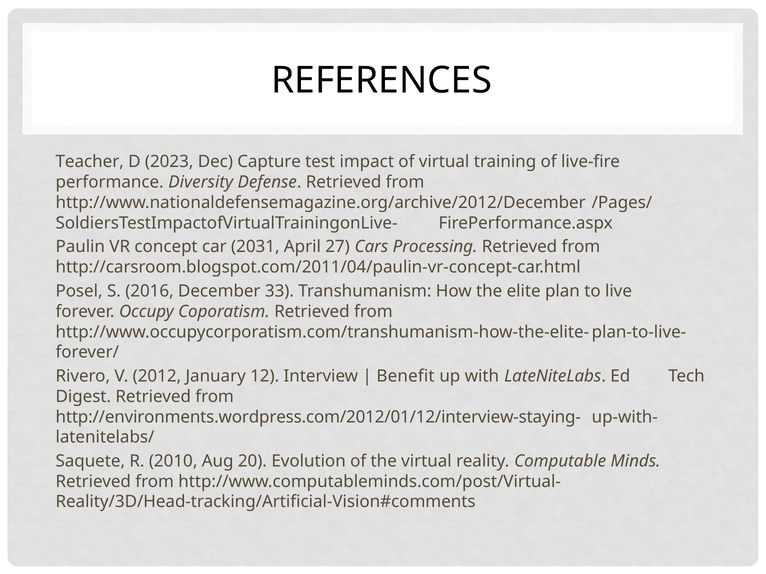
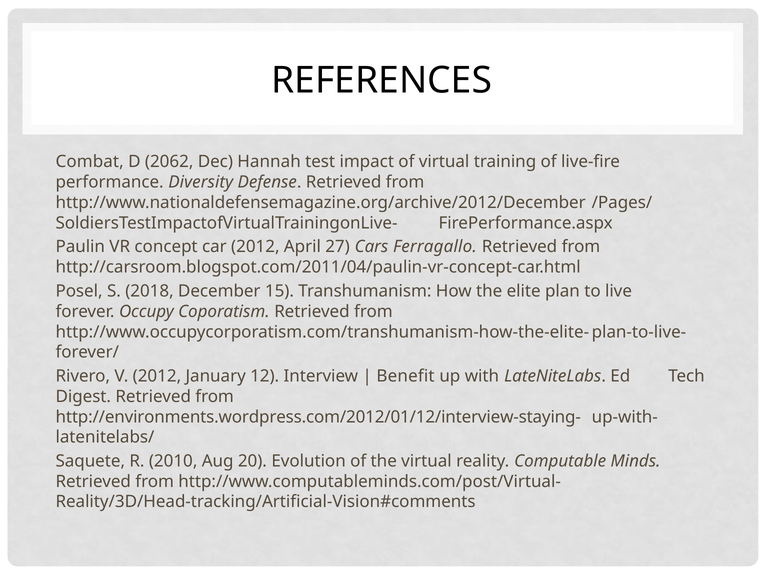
Teacher: Teacher -> Combat (90, 162)
2023: 2023 -> 2062 (169, 162)
Capture: Capture -> Hannah (269, 162)
car 2031: 2031 -> 2012 (255, 247)
Processing: Processing -> Ferragallo (435, 247)
2016: 2016 -> 2018 (149, 291)
33: 33 -> 15 (279, 291)
